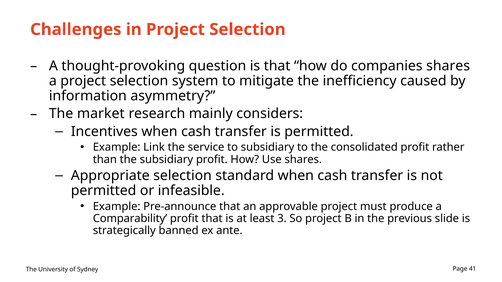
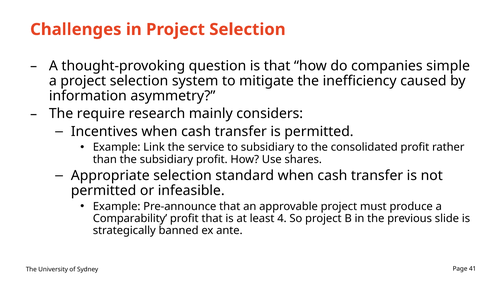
companies shares: shares -> simple (448, 66)
market: market -> require (101, 114)
3: 3 -> 4 (282, 219)
